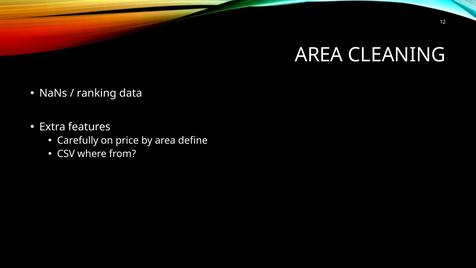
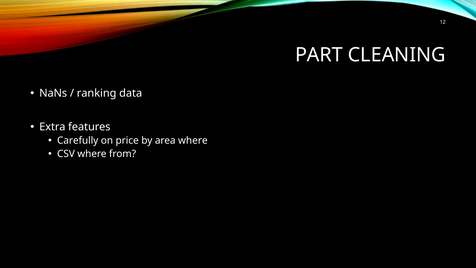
AREA: AREA -> PART (319, 55)
area define: define -> where (193, 140)
